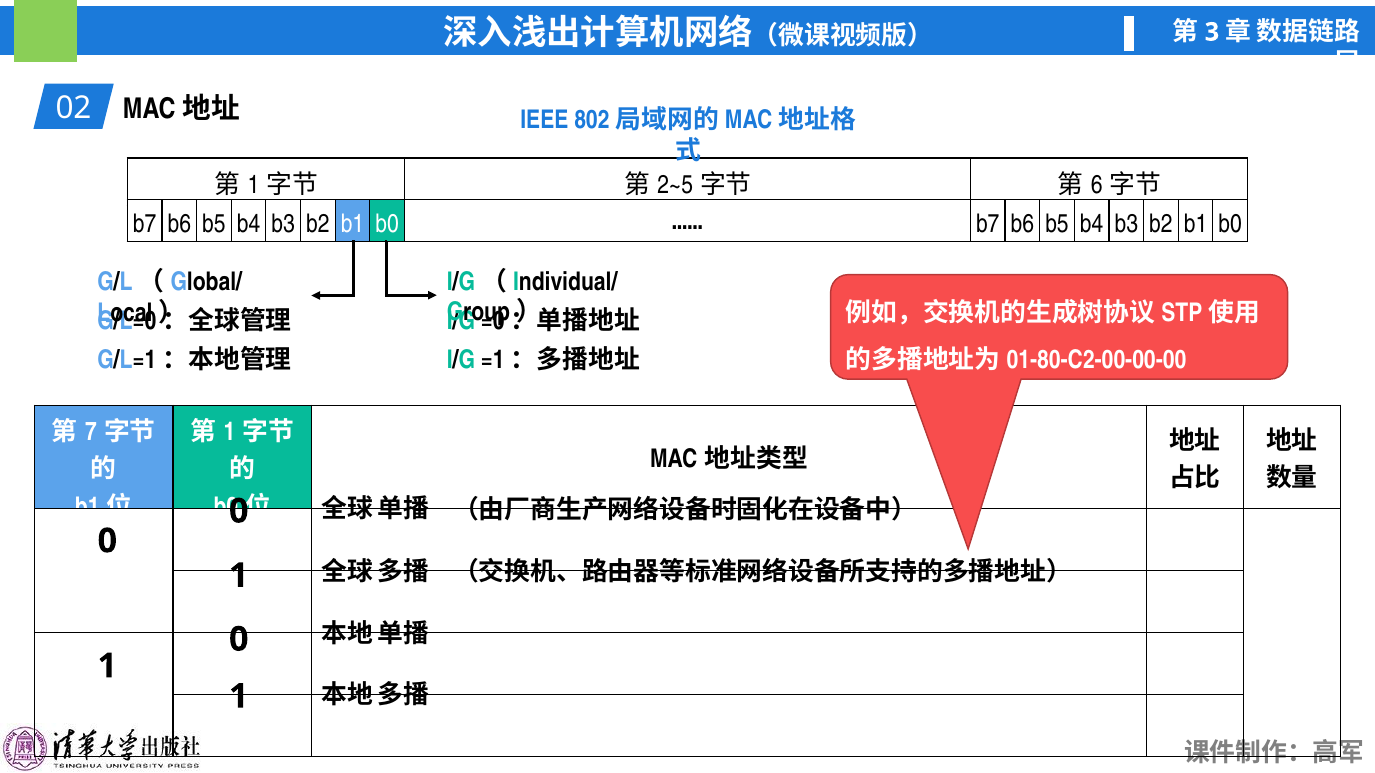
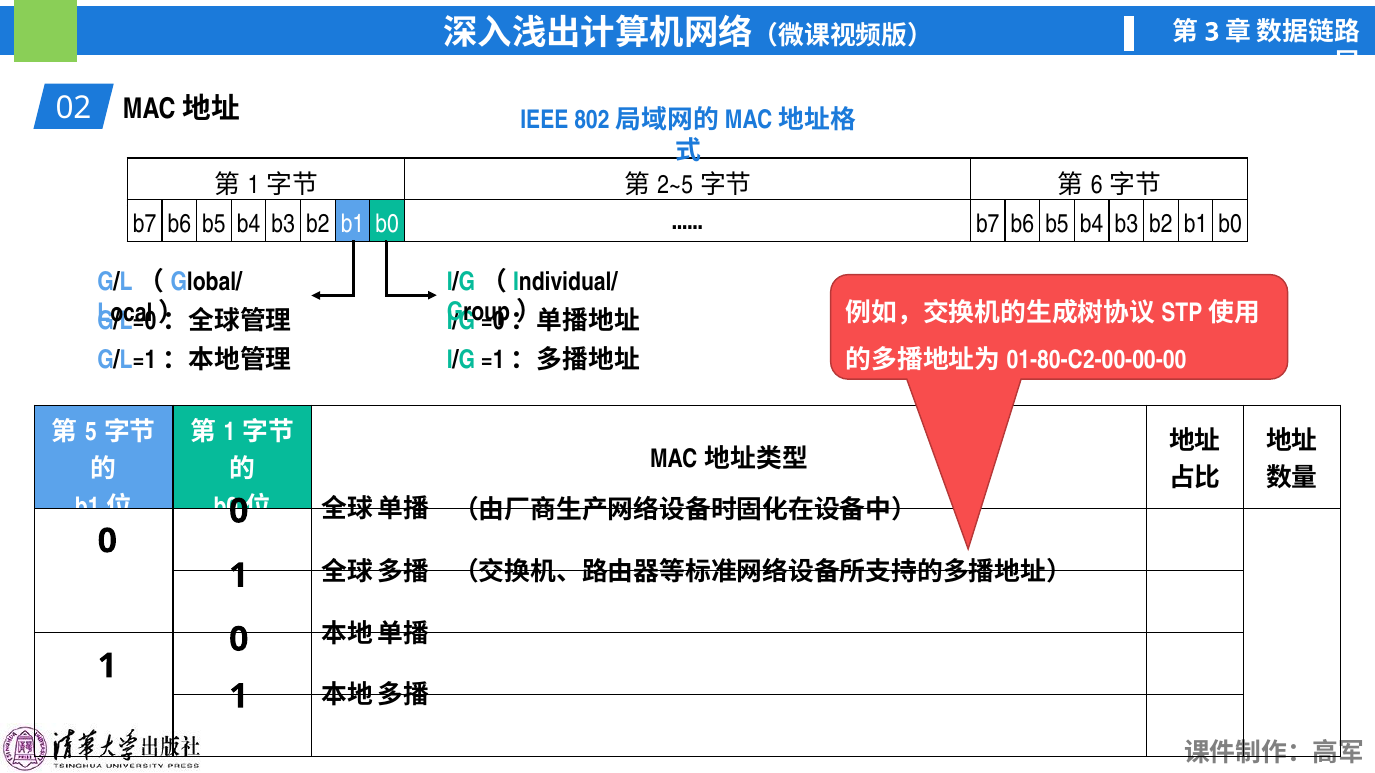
7: 7 -> 5 (91, 432)
